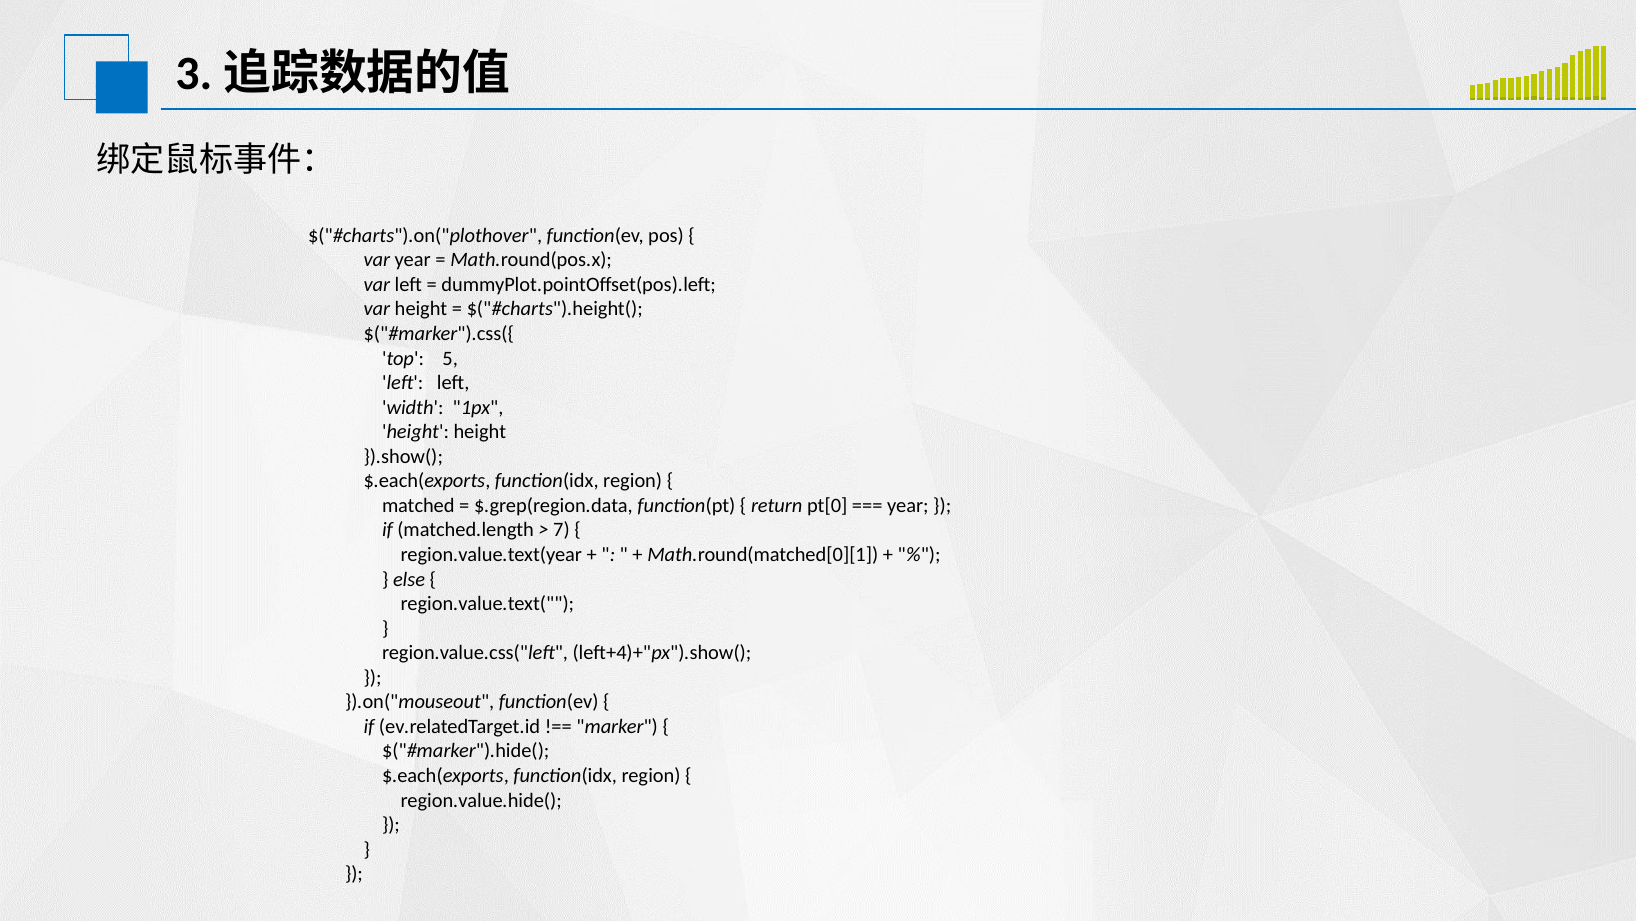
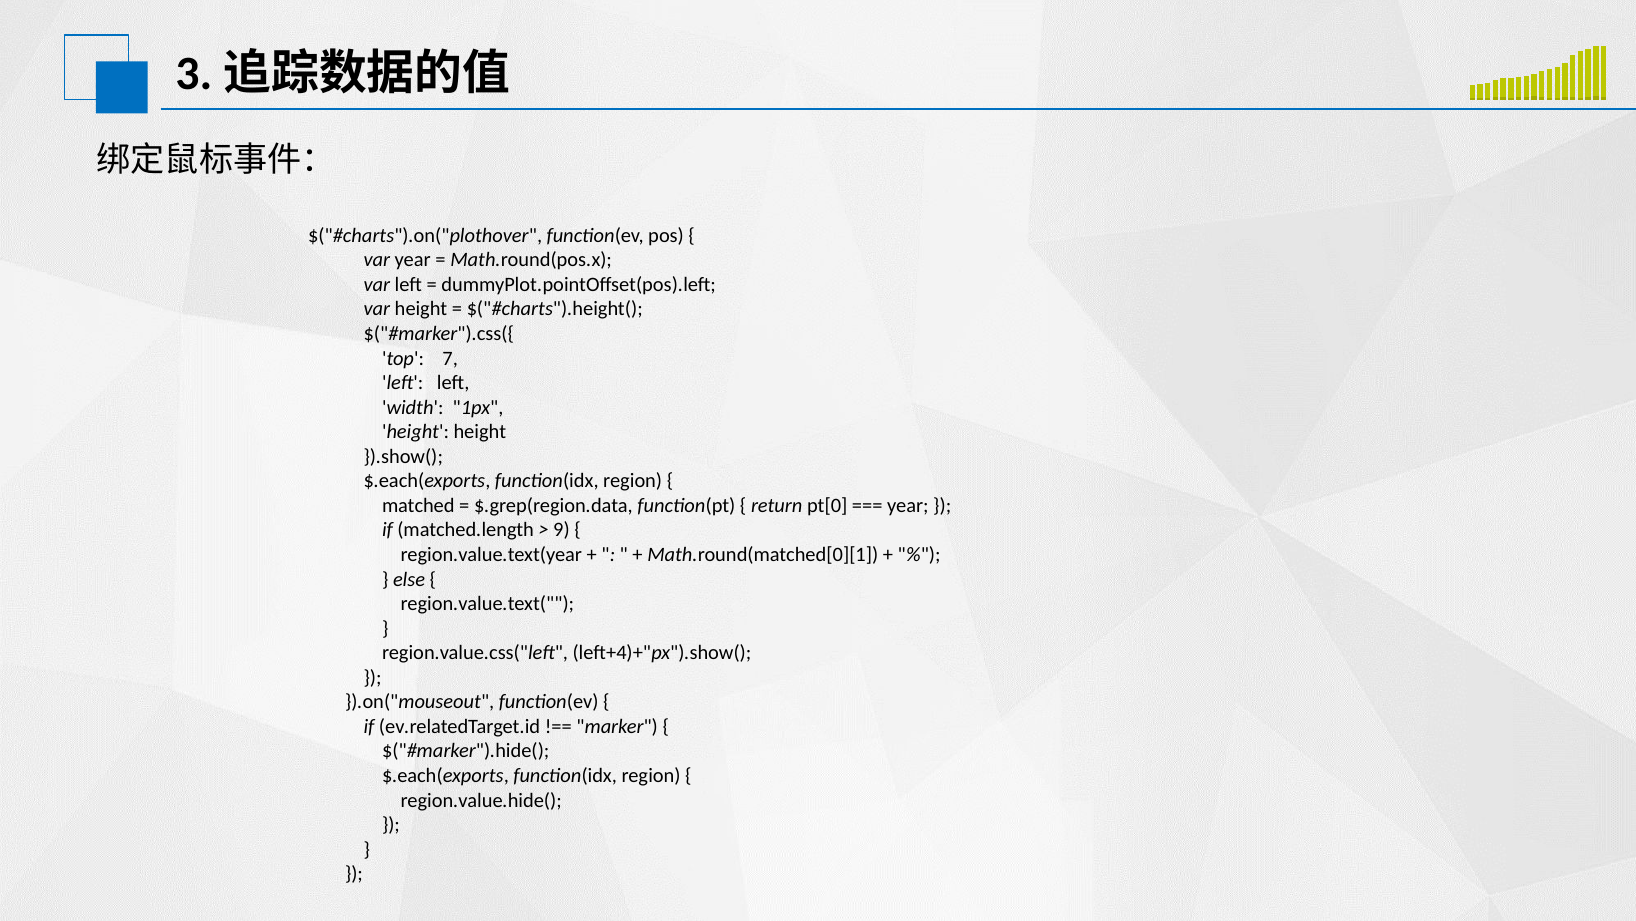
5: 5 -> 7 (450, 358)
7: 7 -> 9 (561, 530)
